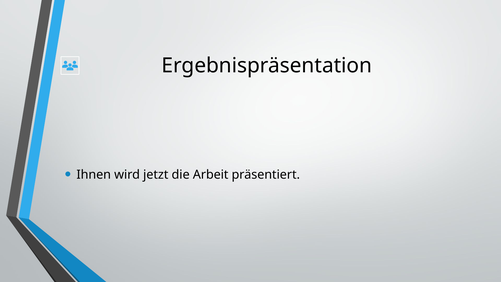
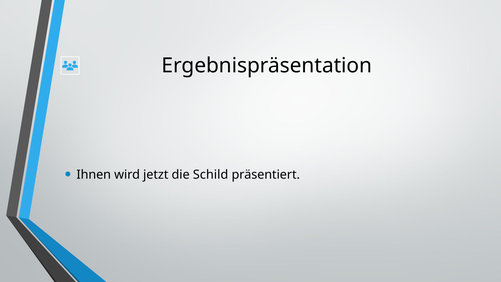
Arbeit: Arbeit -> Schild (211, 175)
